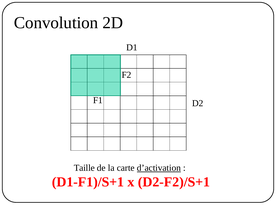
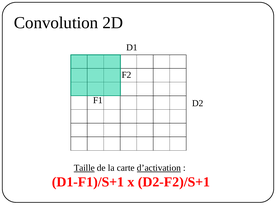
Taille underline: none -> present (84, 168)
